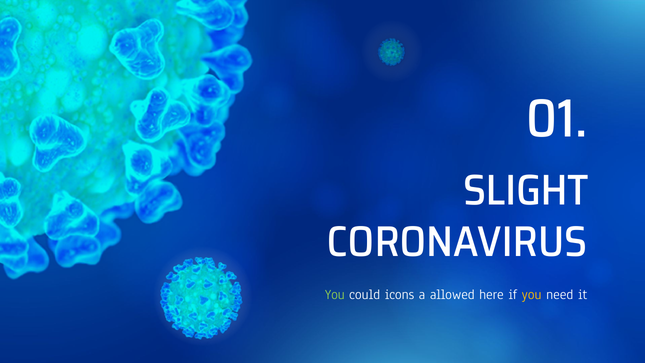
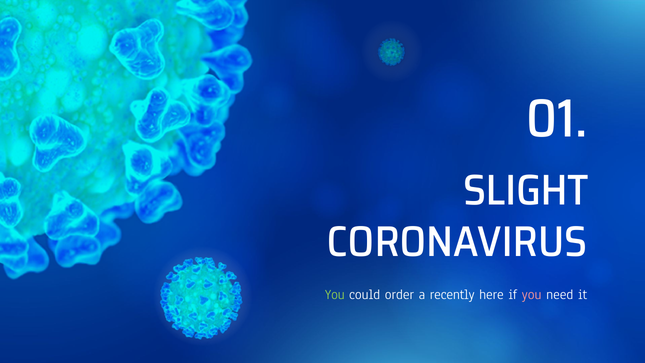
icons: icons -> order (399, 295)
allowed: allowed -> recently (452, 295)
you colour: yellow -> pink (532, 295)
